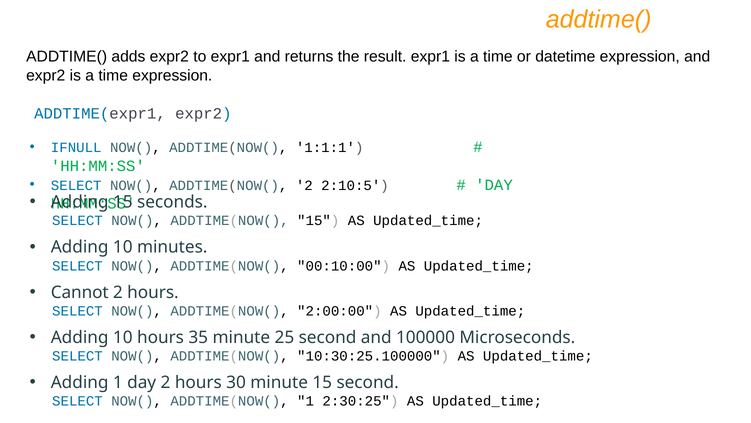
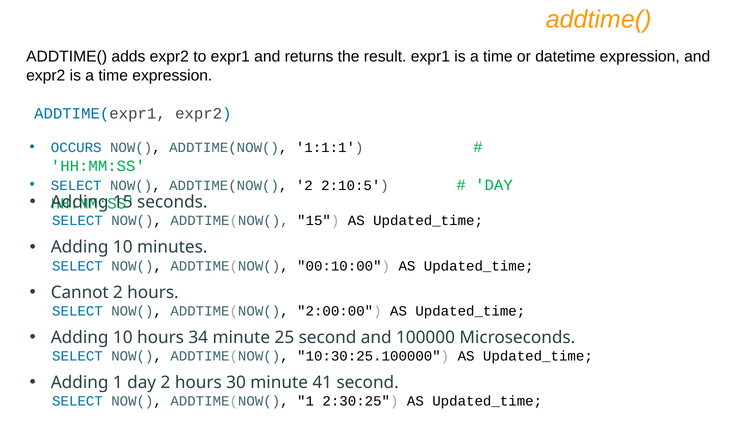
IFNULL: IFNULL -> OCCURS (76, 148)
35: 35 -> 34 (198, 337)
minute 15: 15 -> 41 (322, 382)
